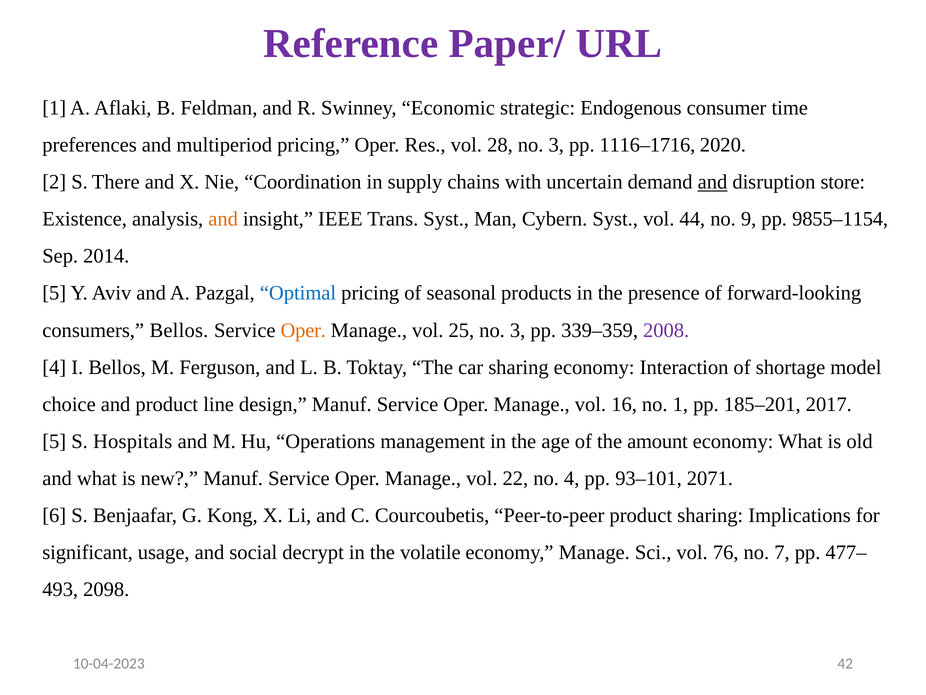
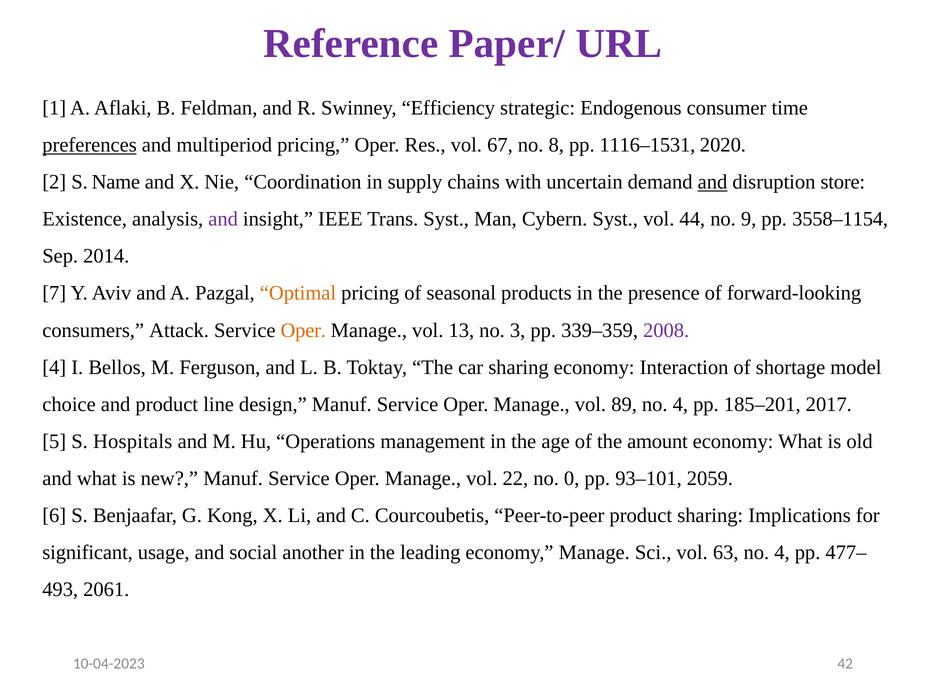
Economic: Economic -> Efficiency (448, 108)
preferences underline: none -> present (90, 145)
28: 28 -> 67 (500, 145)
3: 3 -> 8 (556, 145)
1116–1716: 1116–1716 -> 1116–1531 (647, 145)
There: There -> Name (116, 182)
and colour: orange -> purple (223, 219)
9855–1154: 9855–1154 -> 3558–1154 (840, 219)
5: 5 -> 7 (54, 293)
Optimal colour: blue -> orange (298, 293)
consumers Bellos: Bellos -> Attack (179, 330)
25: 25 -> 13 (461, 330)
16: 16 -> 89 (624, 404)
1: 1 -> 4 (680, 404)
no 4: 4 -> 0 (572, 478)
2071: 2071 -> 2059 (710, 478)
decrypt: decrypt -> another (313, 552)
volatile: volatile -> leading (430, 552)
76: 76 -> 63 (726, 552)
7: 7 -> 4 (782, 552)
2098: 2098 -> 2061 (106, 589)
